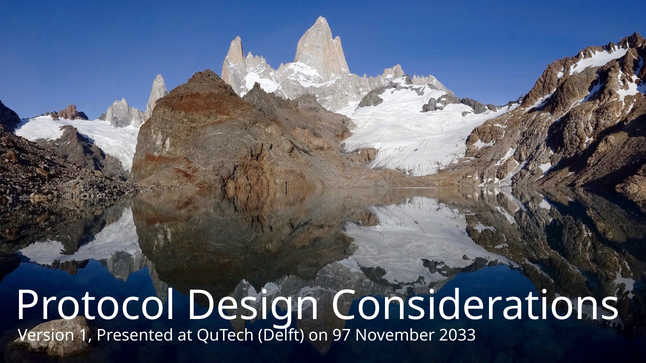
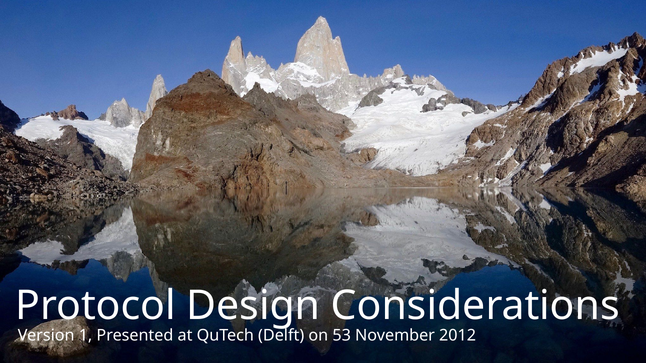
97: 97 -> 53 (342, 336)
2033: 2033 -> 2012 (458, 336)
